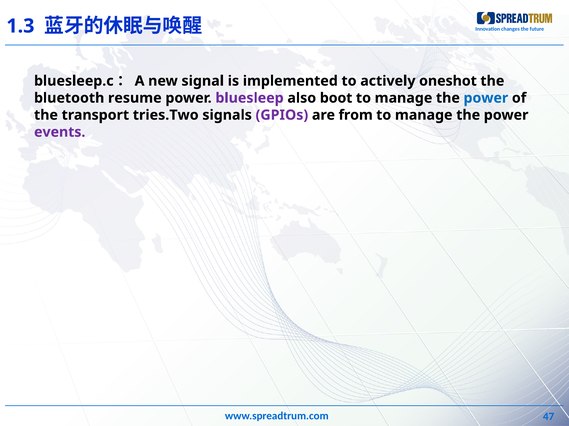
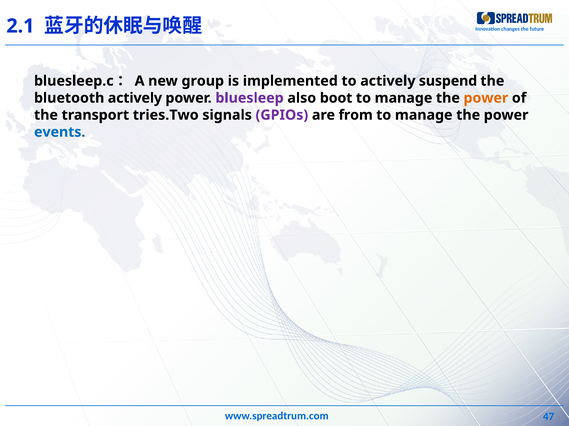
1.3: 1.3 -> 2.1 (20, 26)
signal: signal -> group (203, 81)
oneshot: oneshot -> suspend (448, 81)
bluetooth resume: resume -> actively (135, 98)
power colour: blue -> orange (486, 98)
events colour: purple -> blue (60, 132)
